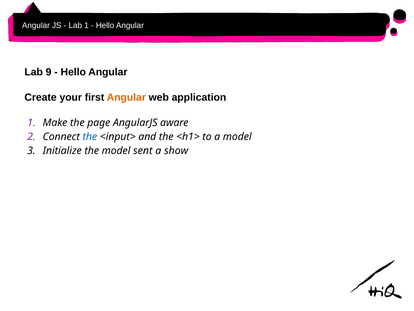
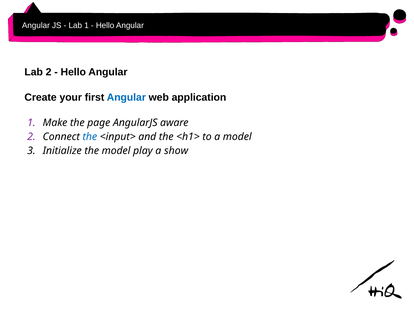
Lab 9: 9 -> 2 (49, 72)
Angular colour: orange -> blue (126, 97)
sent: sent -> play (143, 150)
